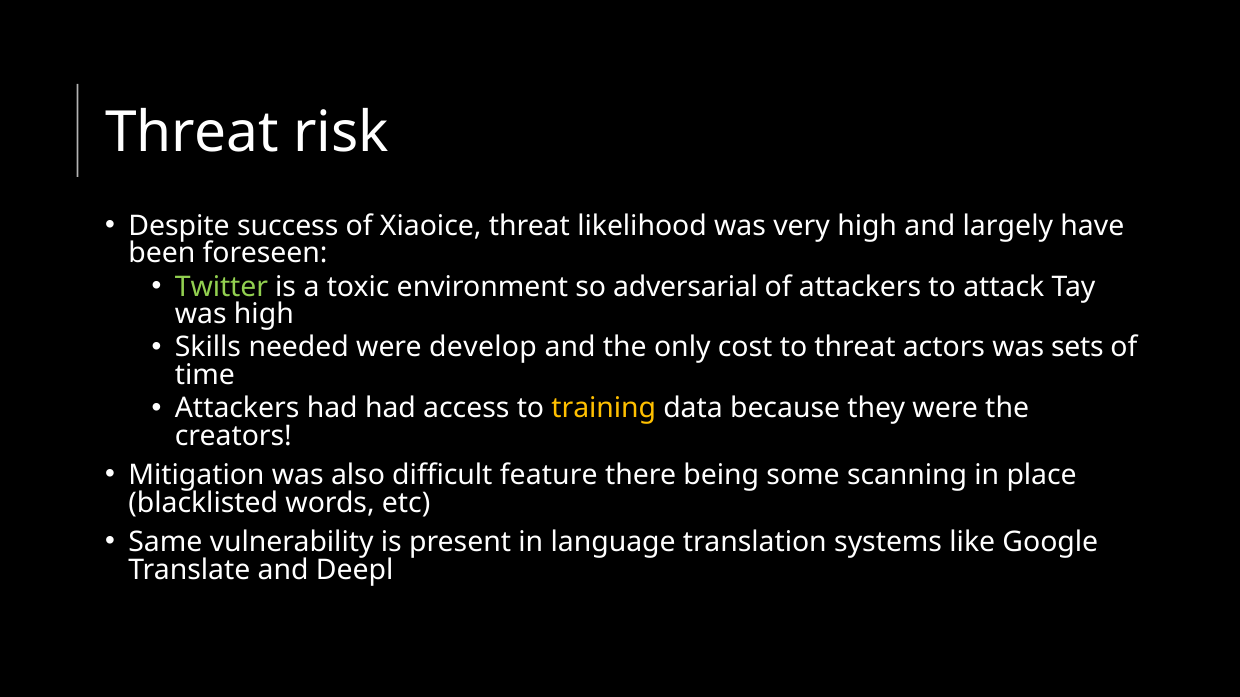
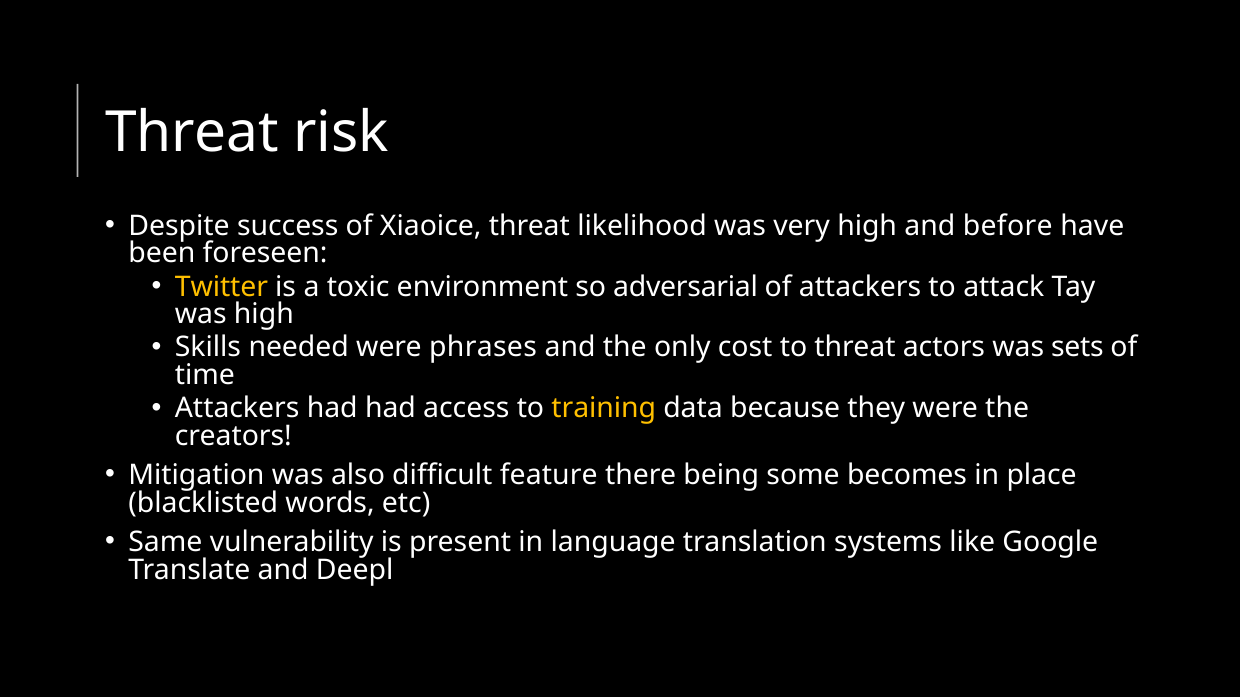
largely: largely -> before (1008, 226)
Twitter colour: light green -> yellow (222, 287)
develop: develop -> phrases (483, 348)
scanning: scanning -> becomes (907, 476)
